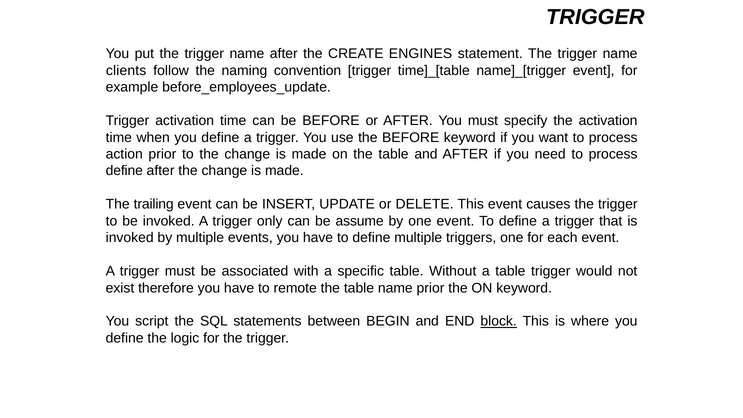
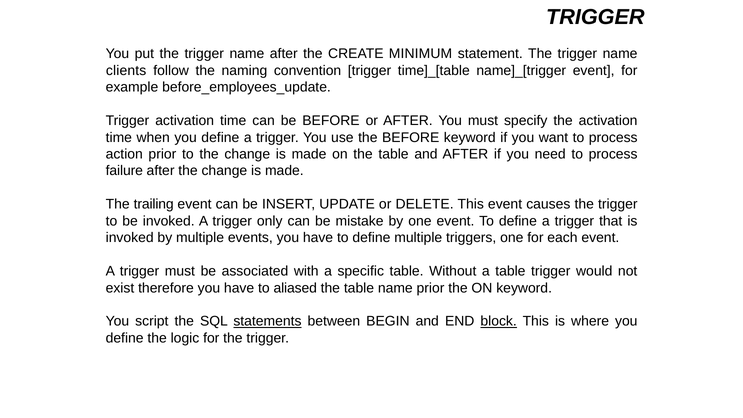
ENGINES: ENGINES -> MINIMUM (421, 54)
define: define -> failure (124, 171)
assume: assume -> mistake (360, 221)
remote: remote -> aliased (295, 288)
statements underline: none -> present (267, 321)
